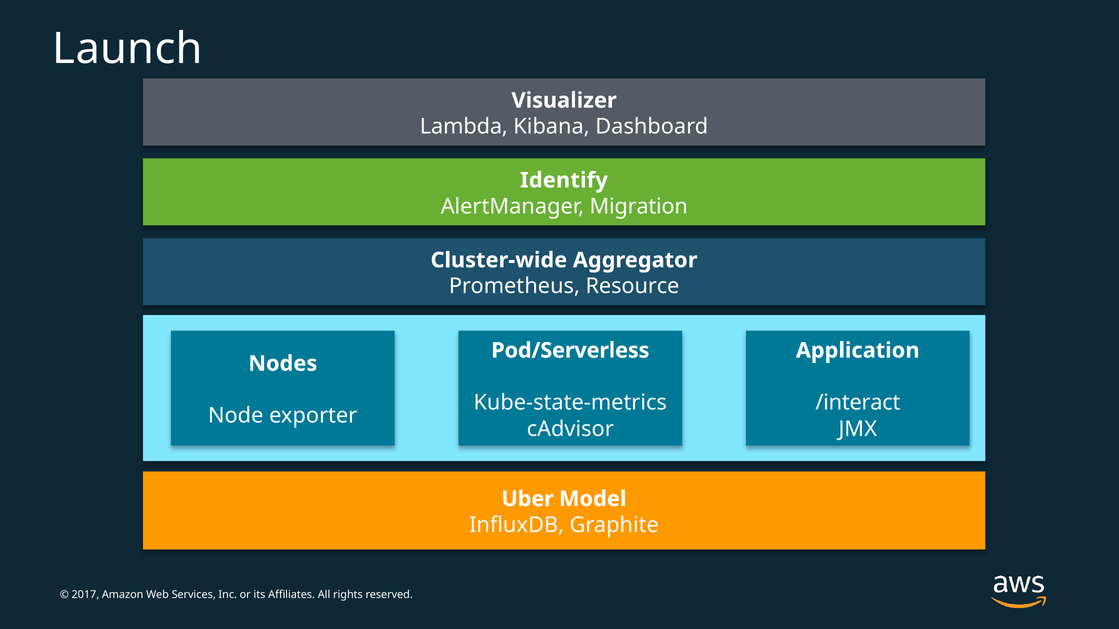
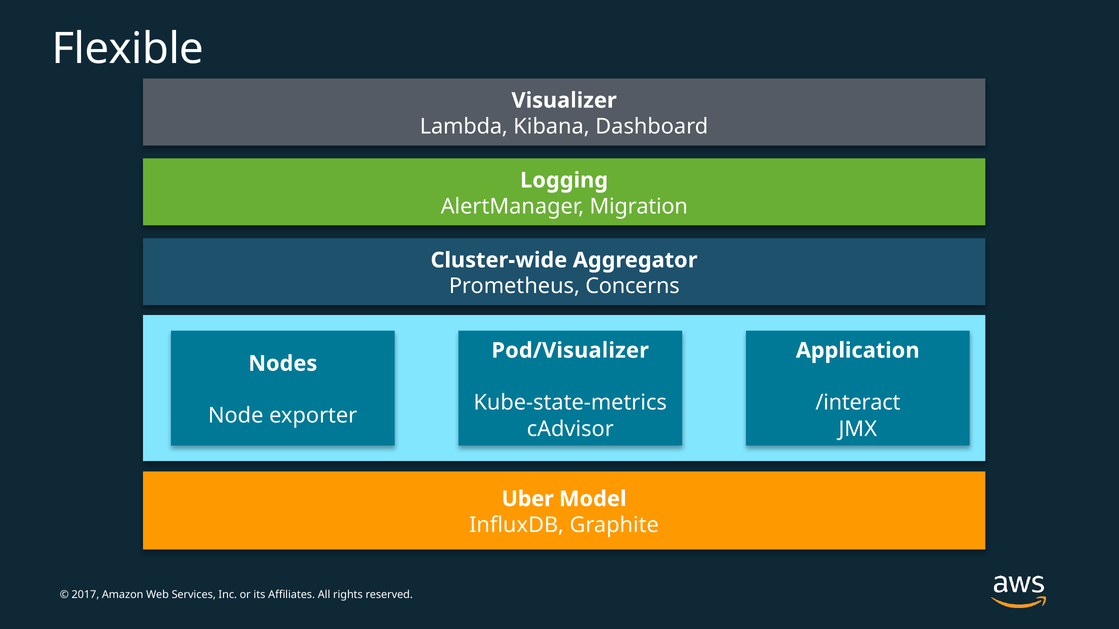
Launch: Launch -> Flexible (128, 49)
Identify: Identify -> Logging (564, 180)
Resource: Resource -> Concerns (633, 286)
Pod/Serverless: Pod/Serverless -> Pod/Visualizer (570, 351)
